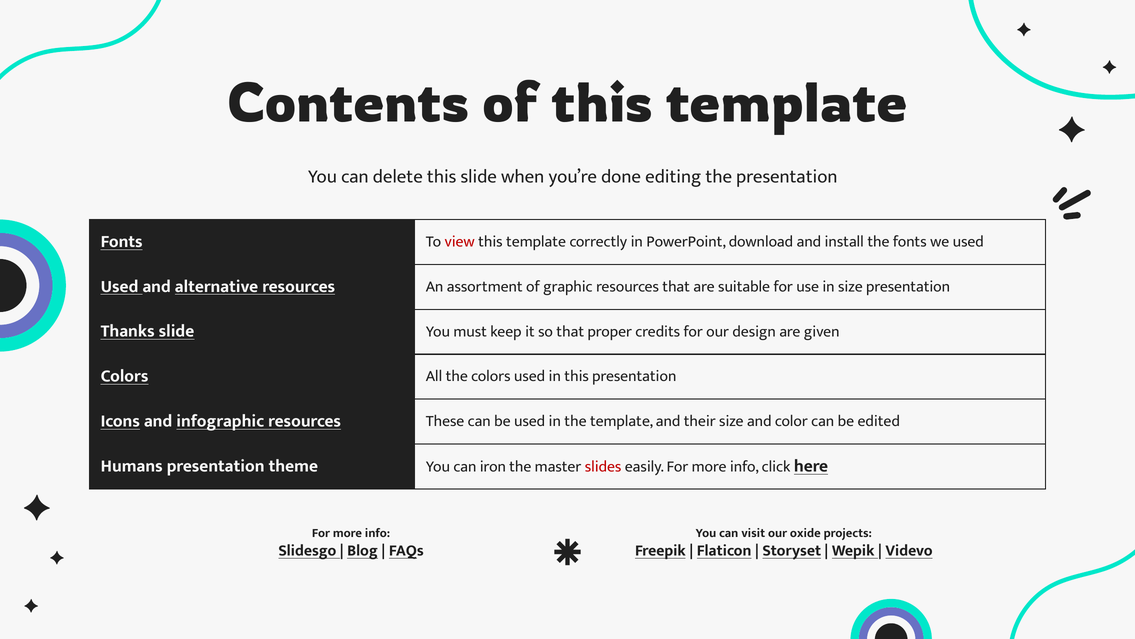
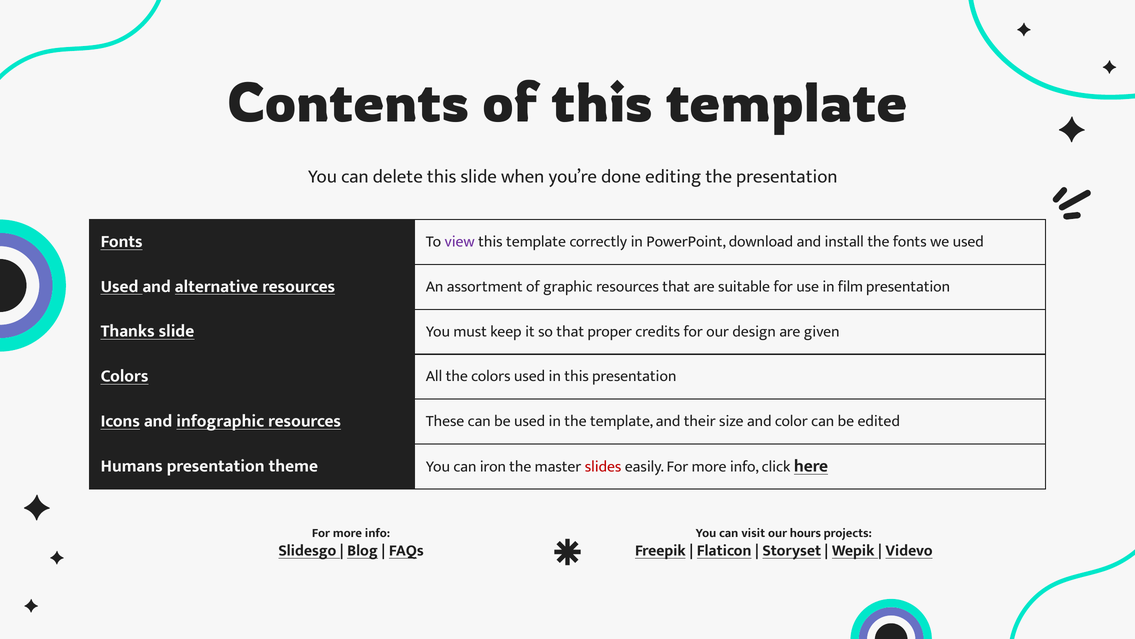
view colour: red -> purple (460, 241)
in size: size -> film (850, 286)
oxide: oxide -> hours (805, 533)
